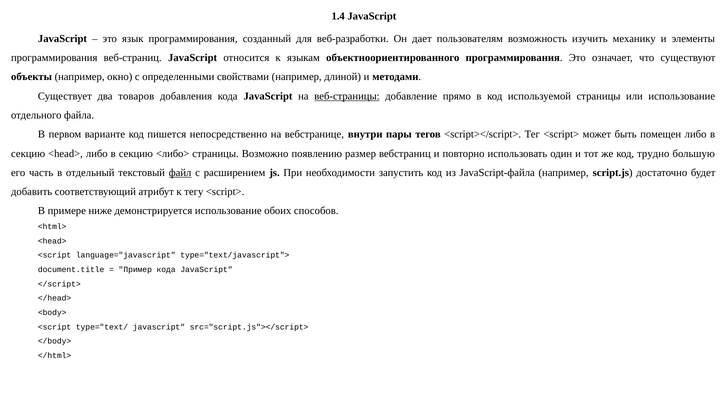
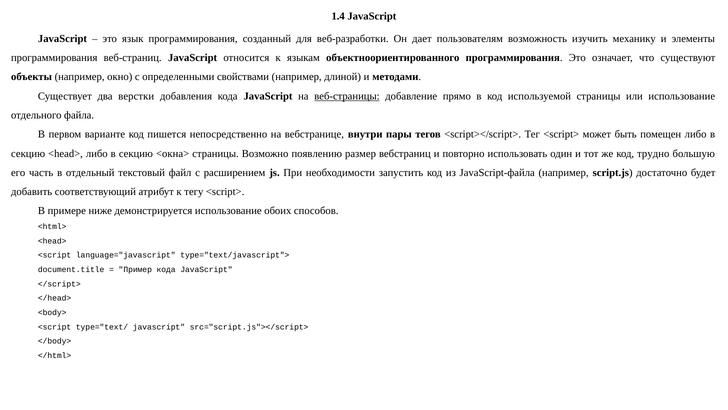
товаров: товаров -> верстки (136, 96)
<либо>: <либо> -> <окна> (173, 153)
файл underline: present -> none (180, 172)
